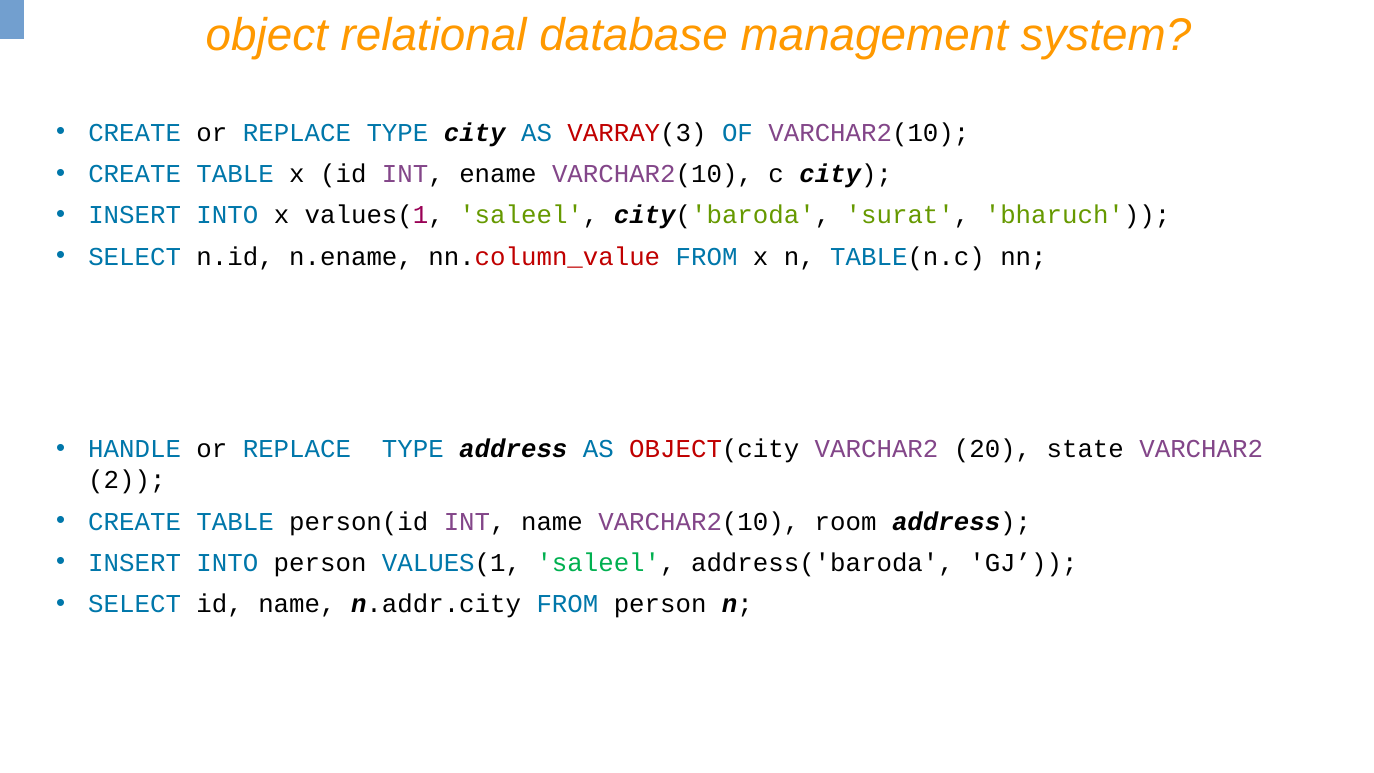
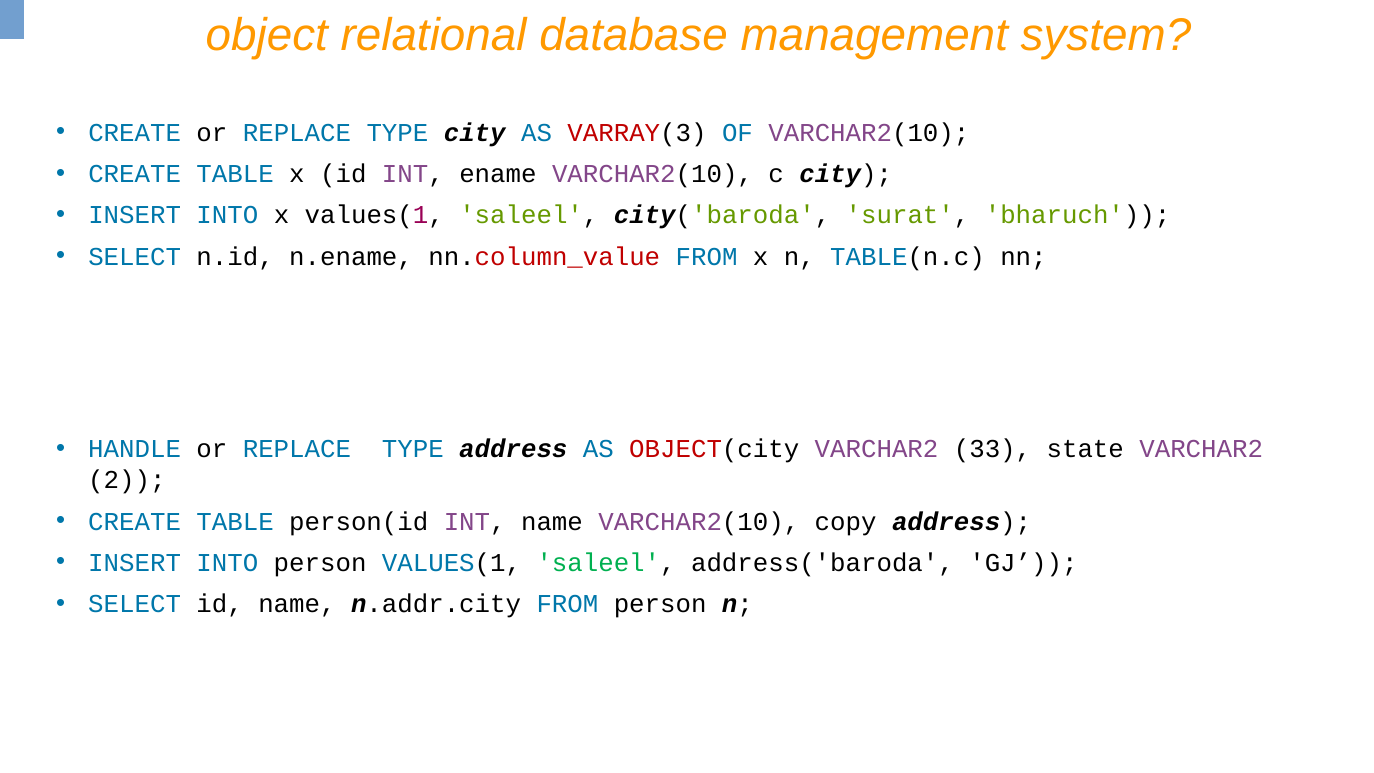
20: 20 -> 33 (992, 449)
room: room -> copy (846, 521)
